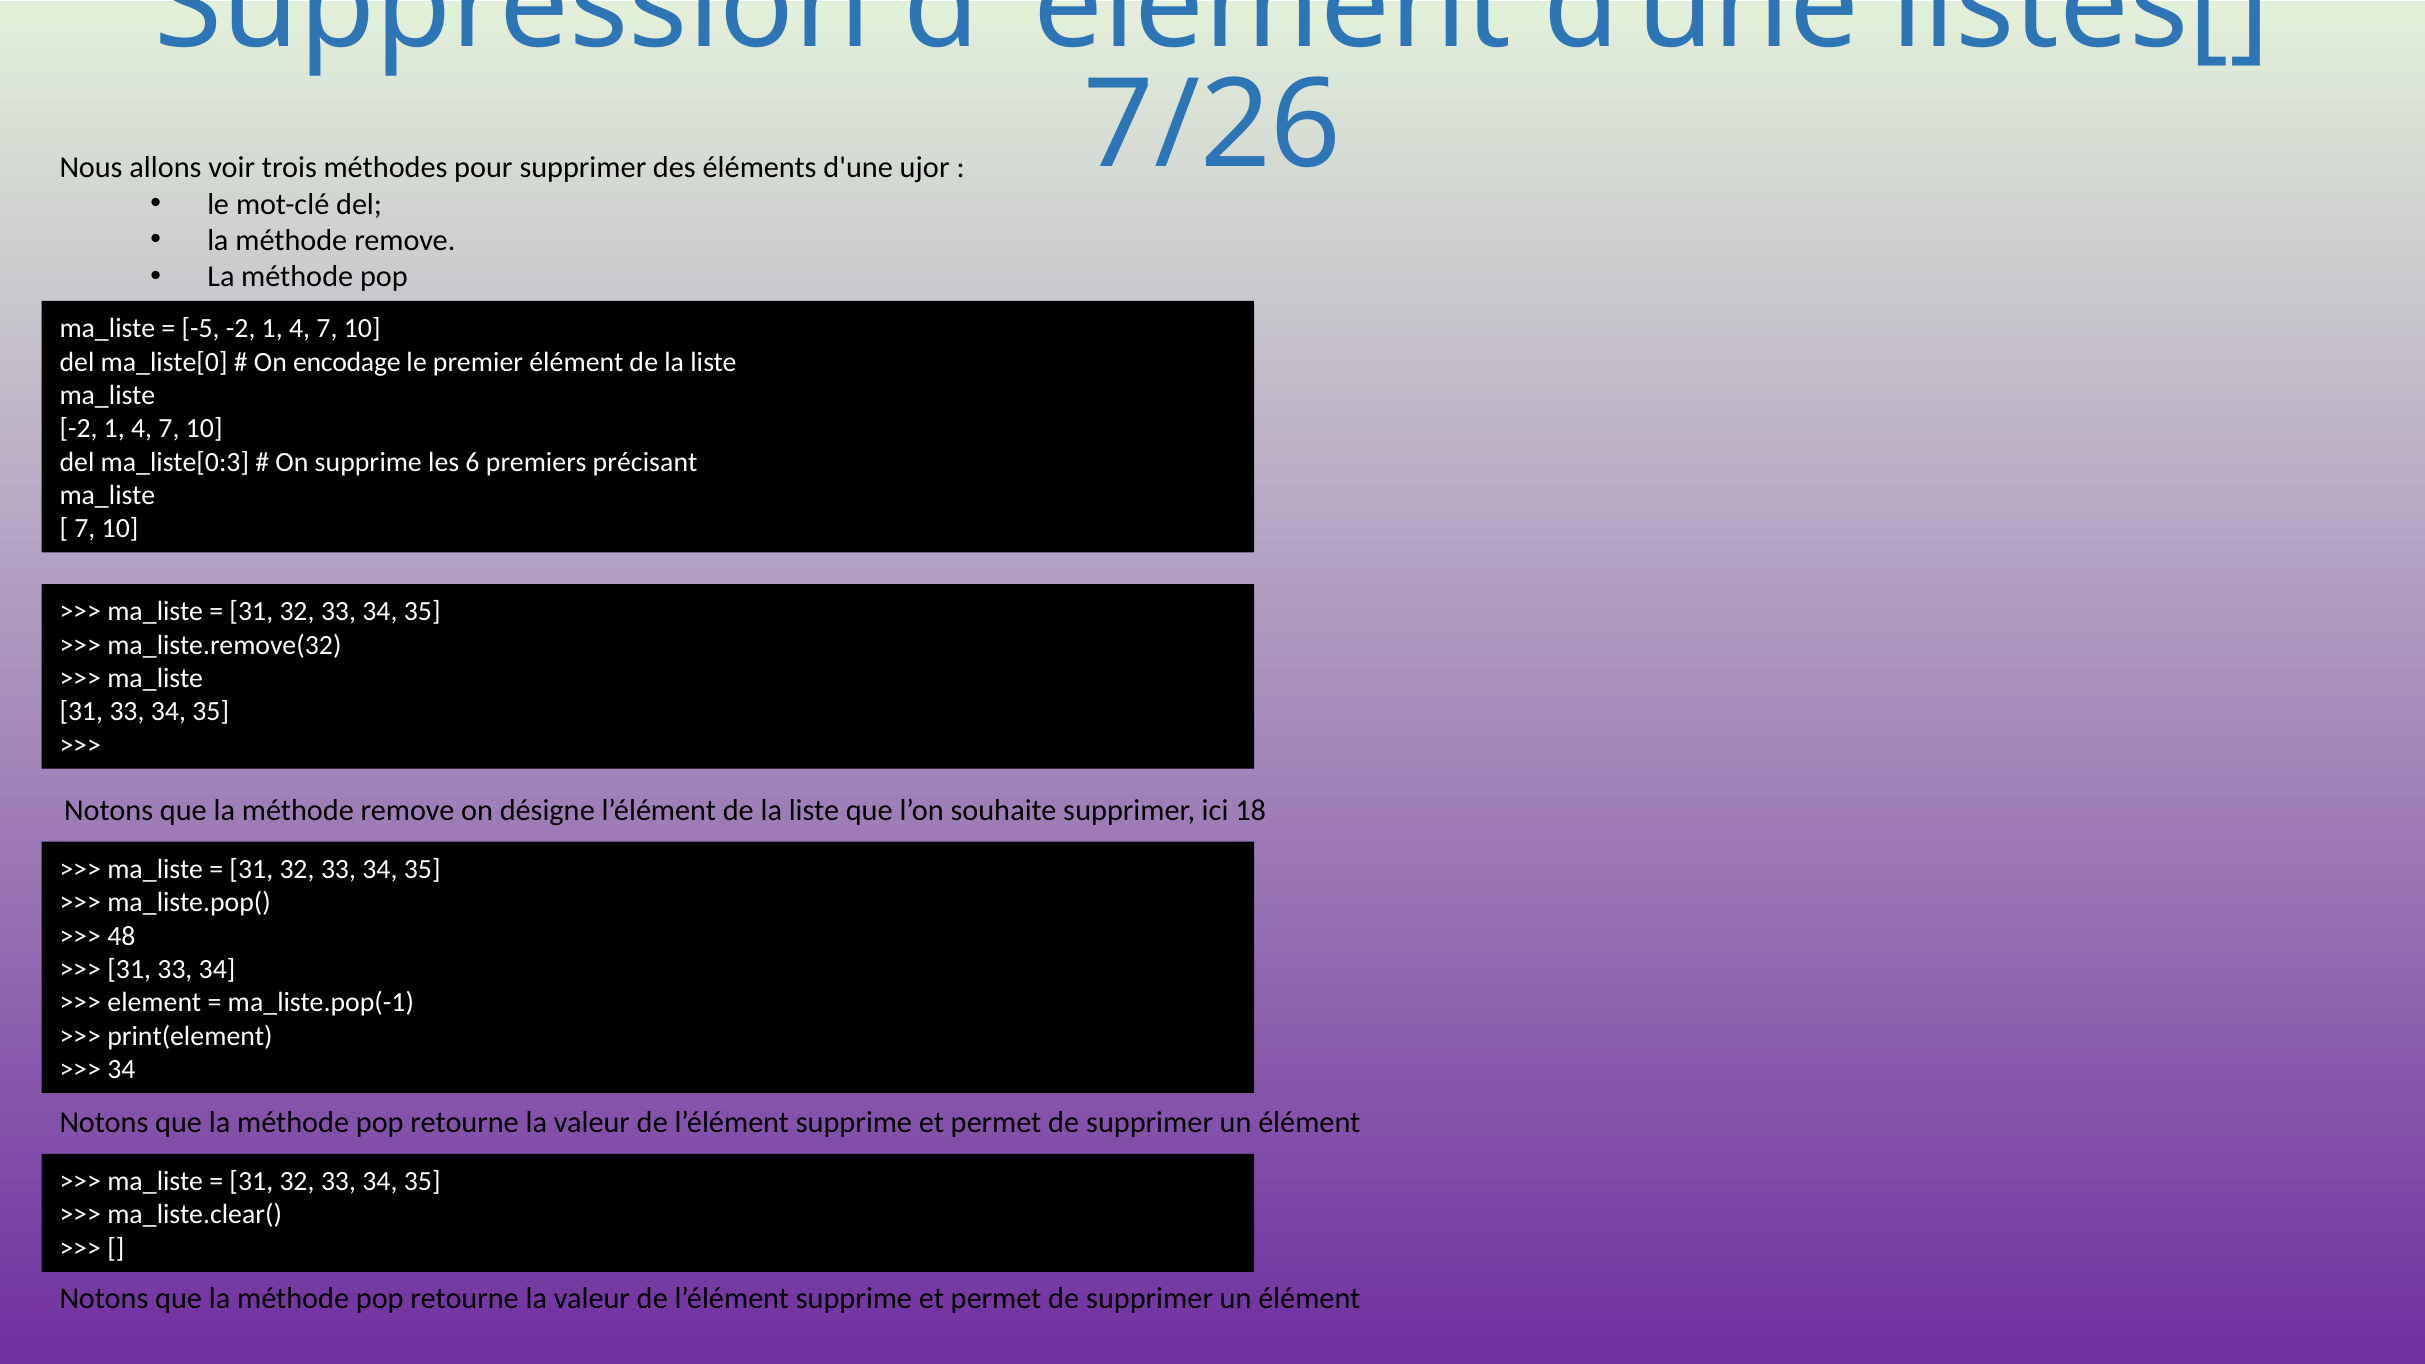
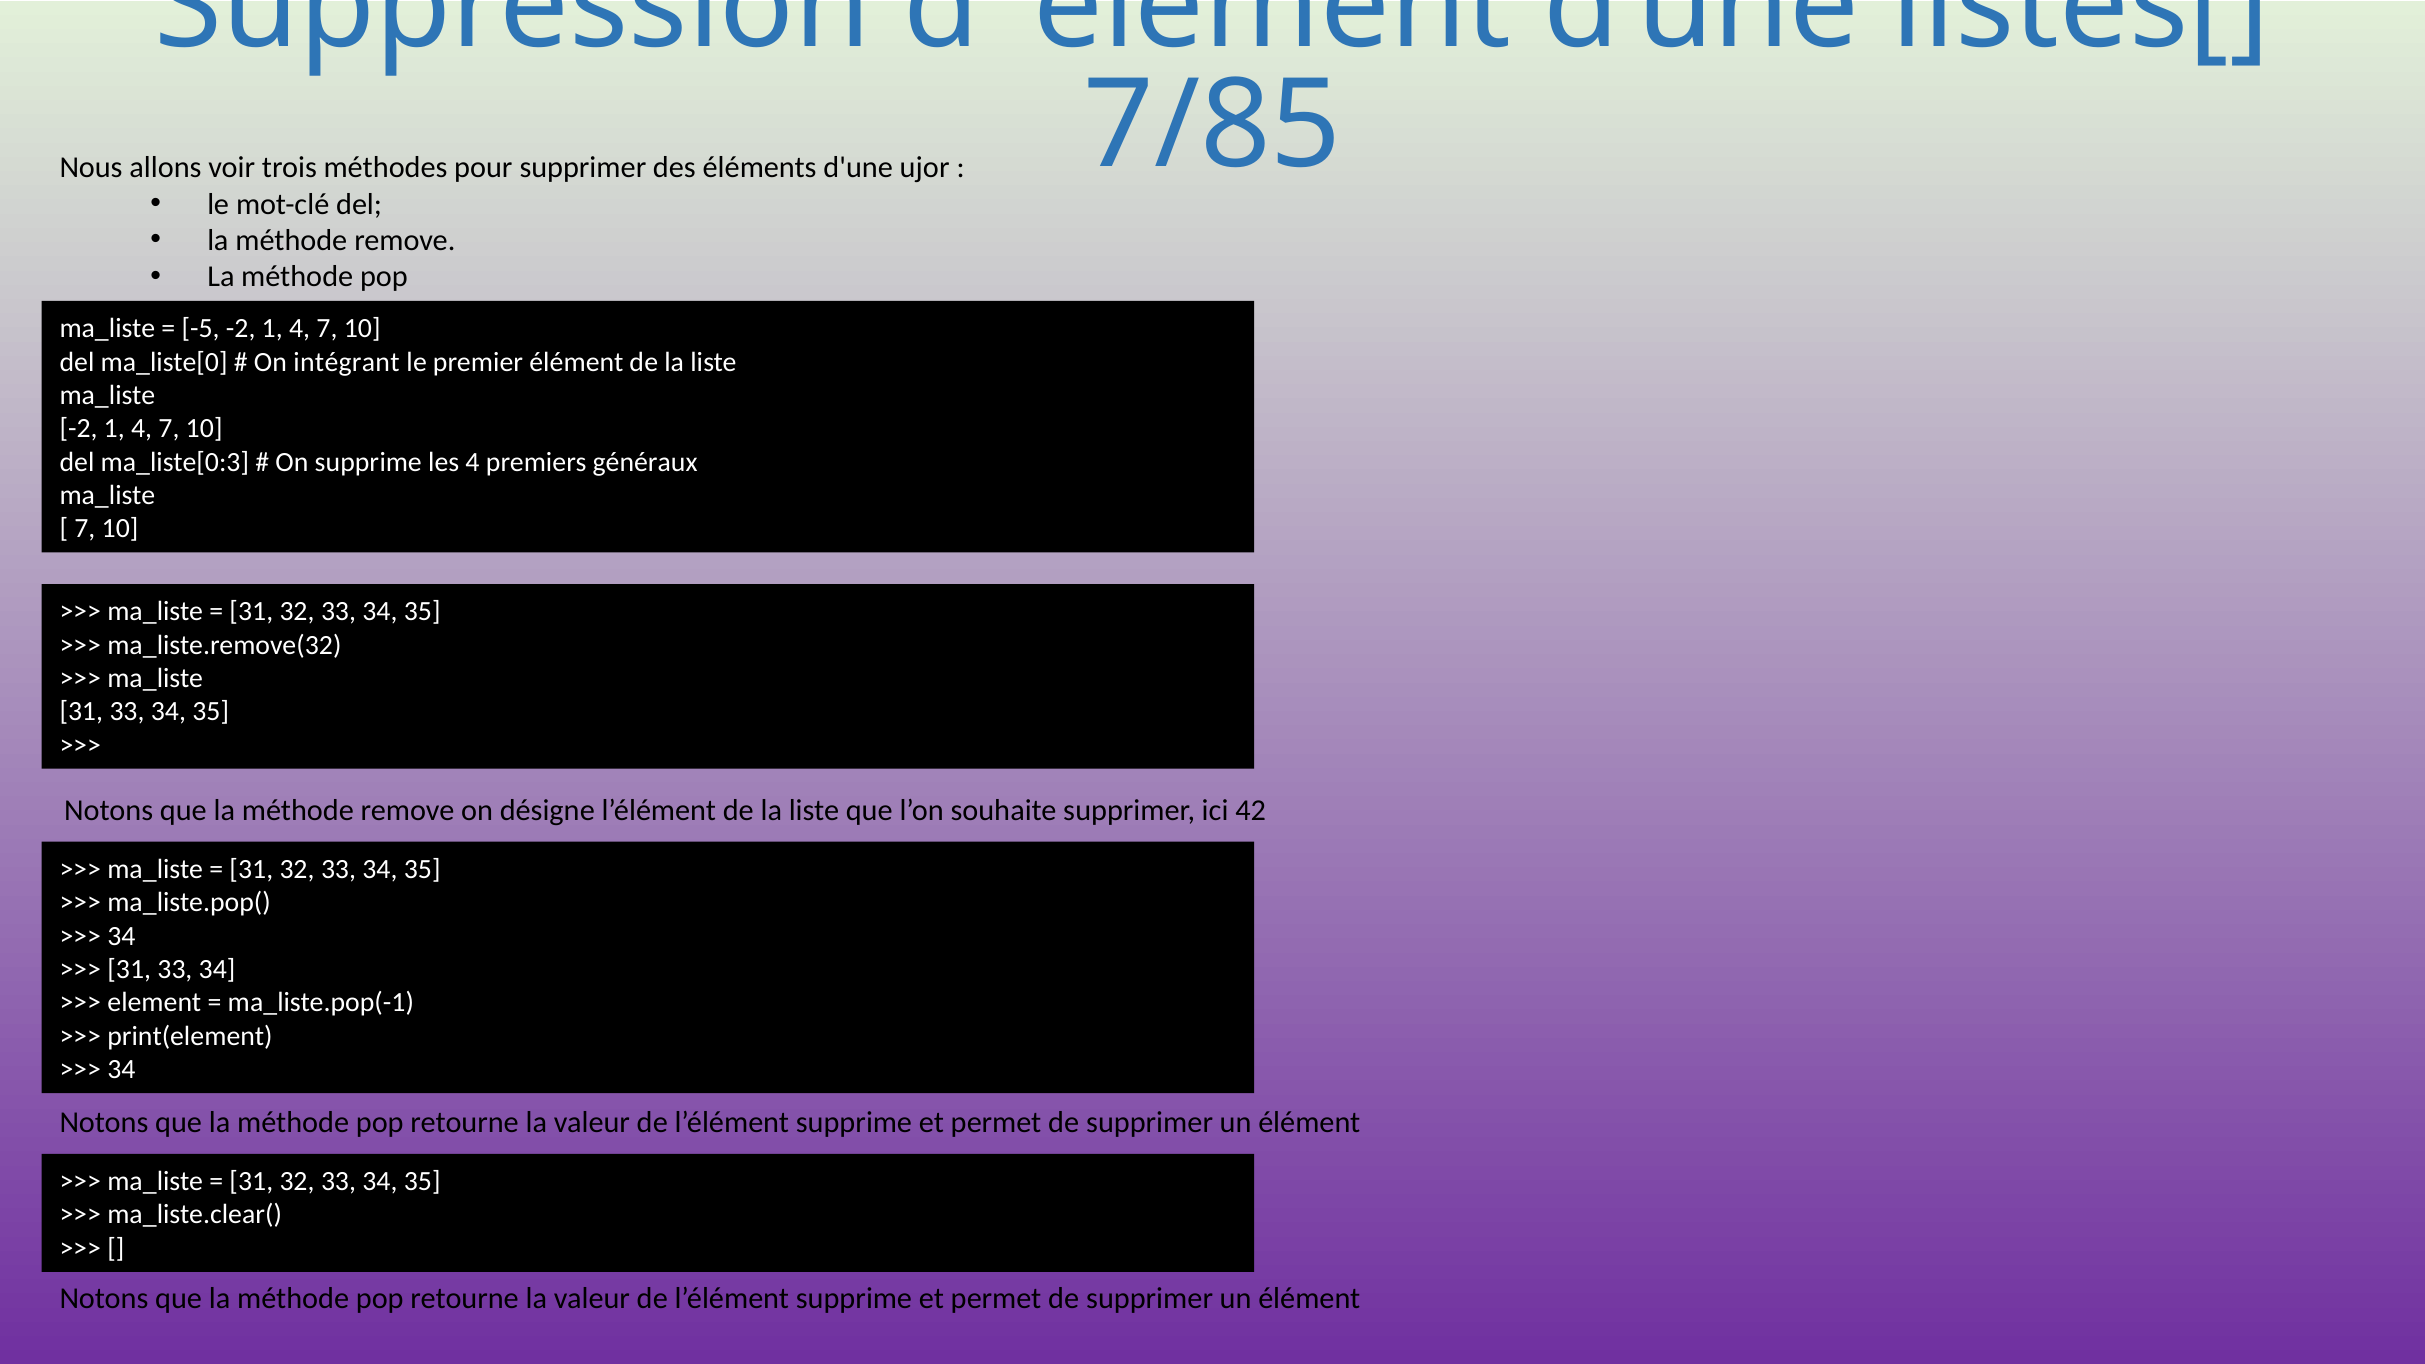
7/26: 7/26 -> 7/85 (1213, 126)
encodage: encodage -> intégrant (347, 362)
les 6: 6 -> 4 (472, 462)
précisant: précisant -> généraux (645, 462)
18: 18 -> 42 (1251, 811)
48: 48 -> 34 (121, 936)
